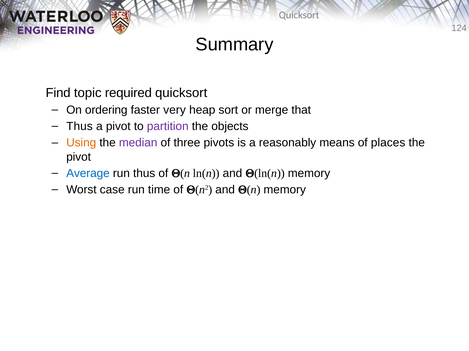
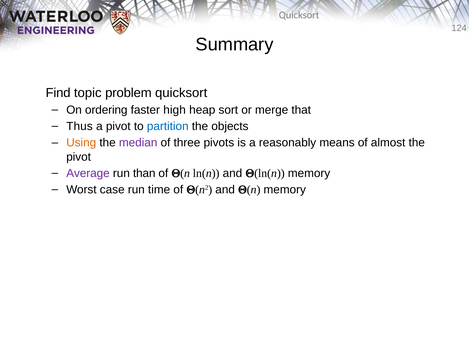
required: required -> problem (128, 93)
very: very -> high (175, 110)
partition colour: purple -> blue (168, 127)
places: places -> almost (388, 143)
Average colour: blue -> purple (88, 174)
run thus: thus -> than (144, 174)
